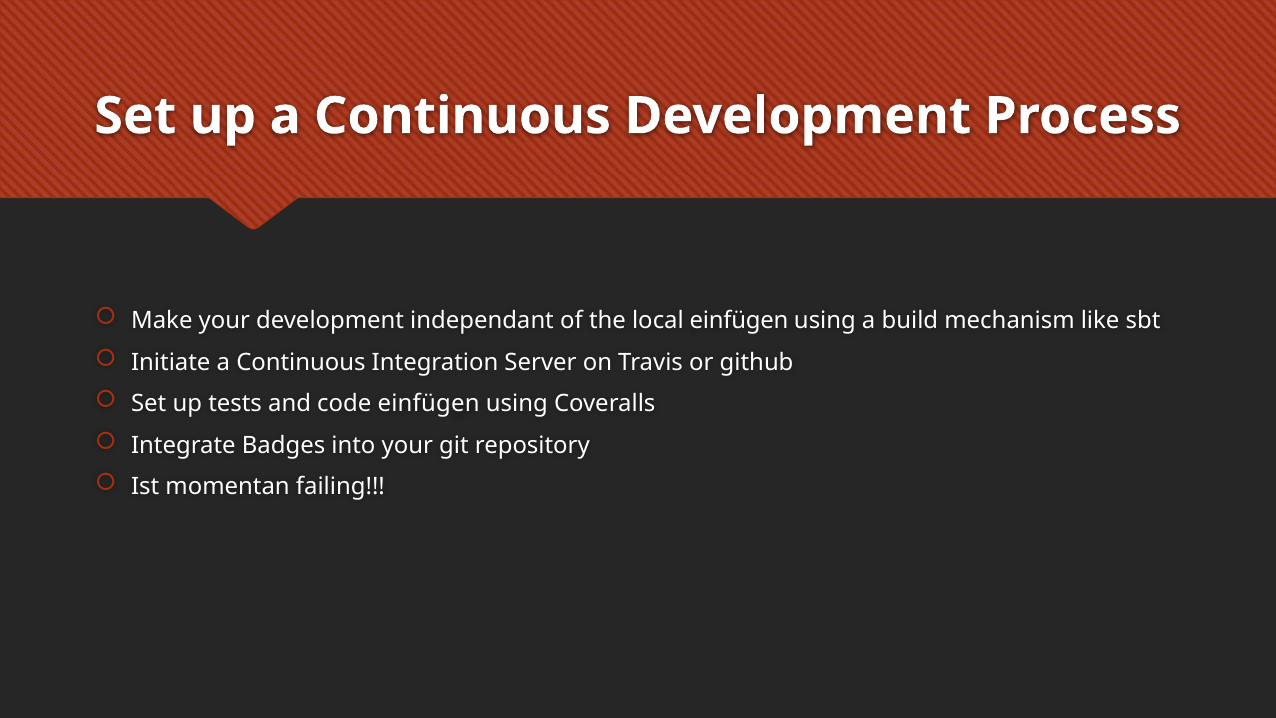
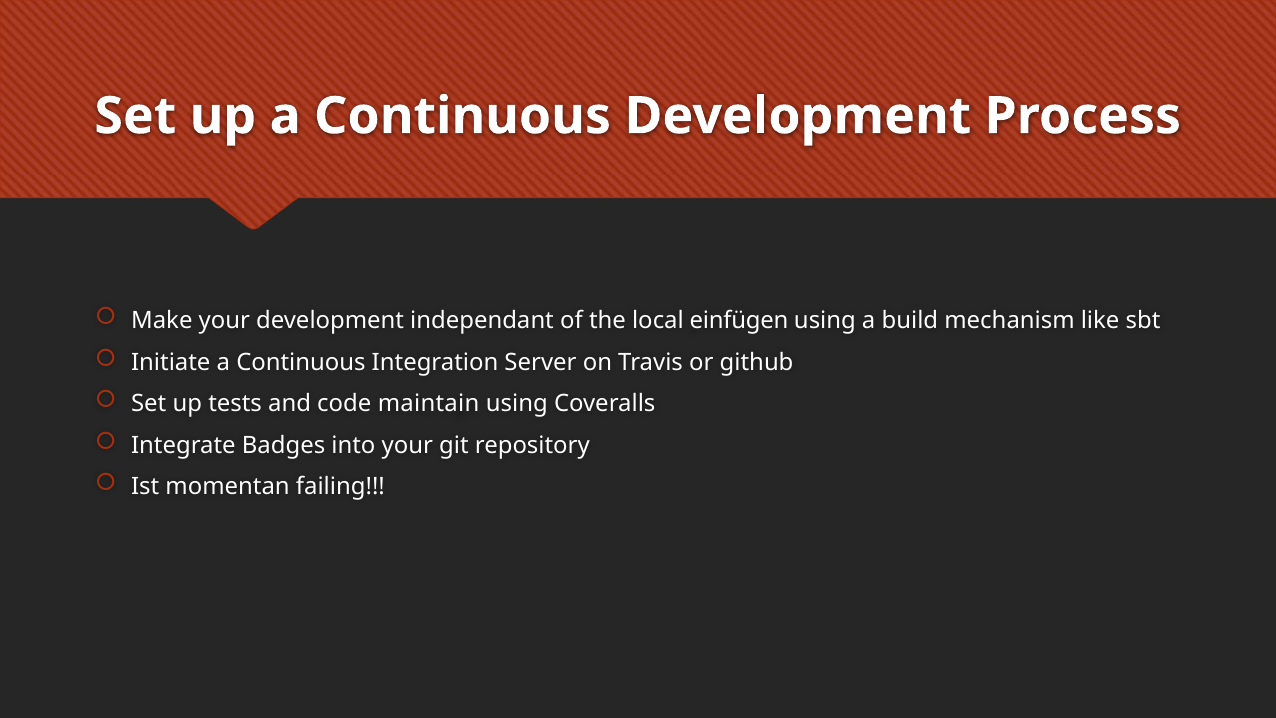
code einfügen: einfügen -> maintain (429, 404)
